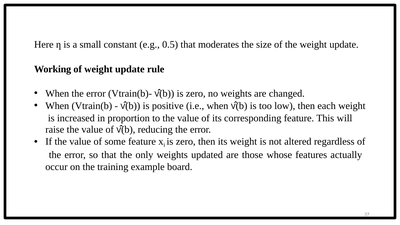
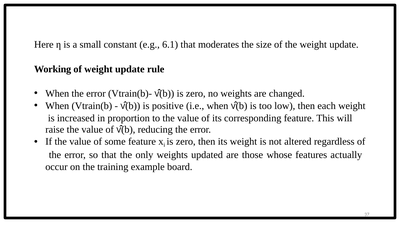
0.5: 0.5 -> 6.1 (170, 45)
